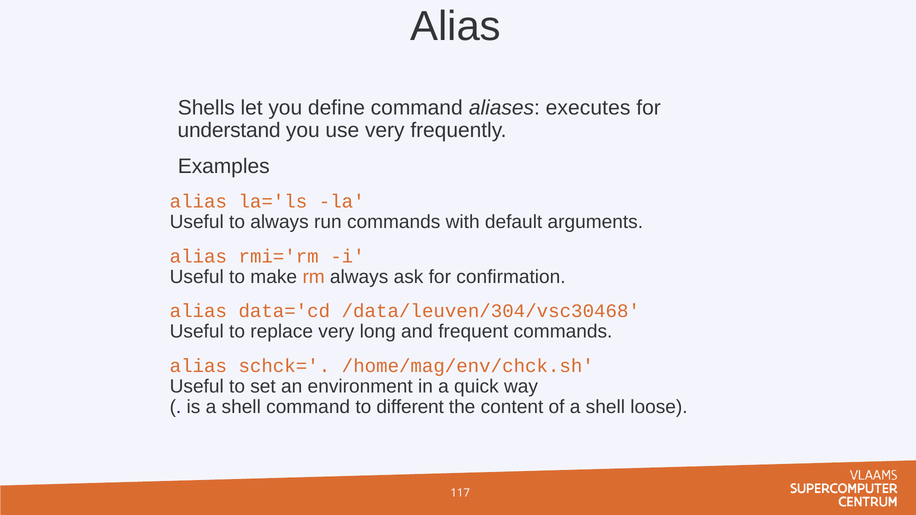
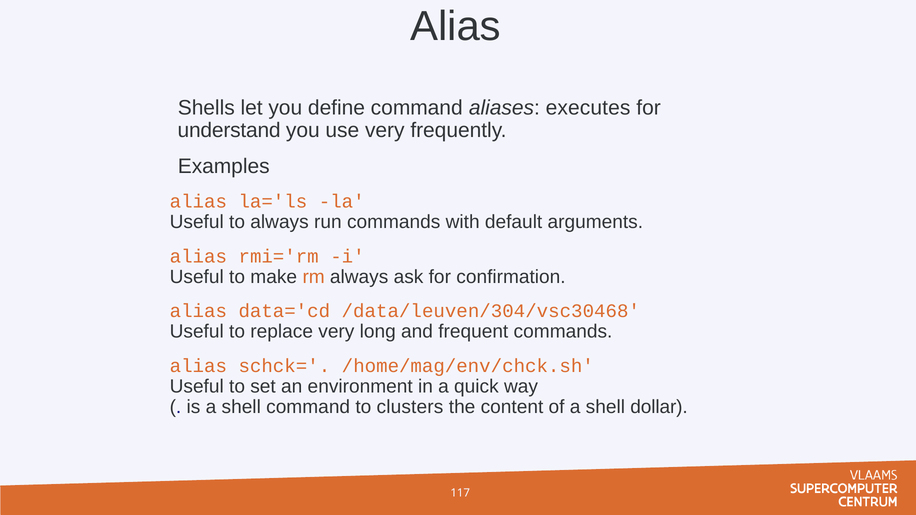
different: different -> clusters (410, 407)
loose: loose -> dollar (659, 407)
